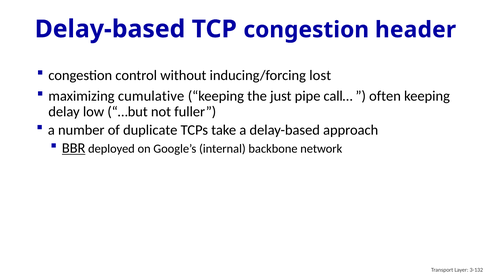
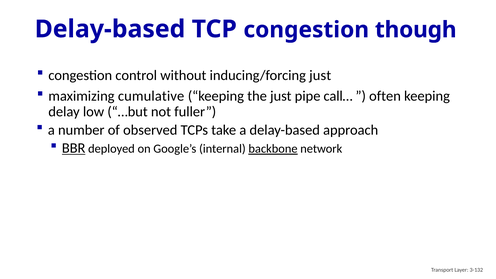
header: header -> though (416, 30)
inducing/forcing lost: lost -> just (320, 75)
duplicate: duplicate -> observed (150, 130)
backbone underline: none -> present (273, 149)
